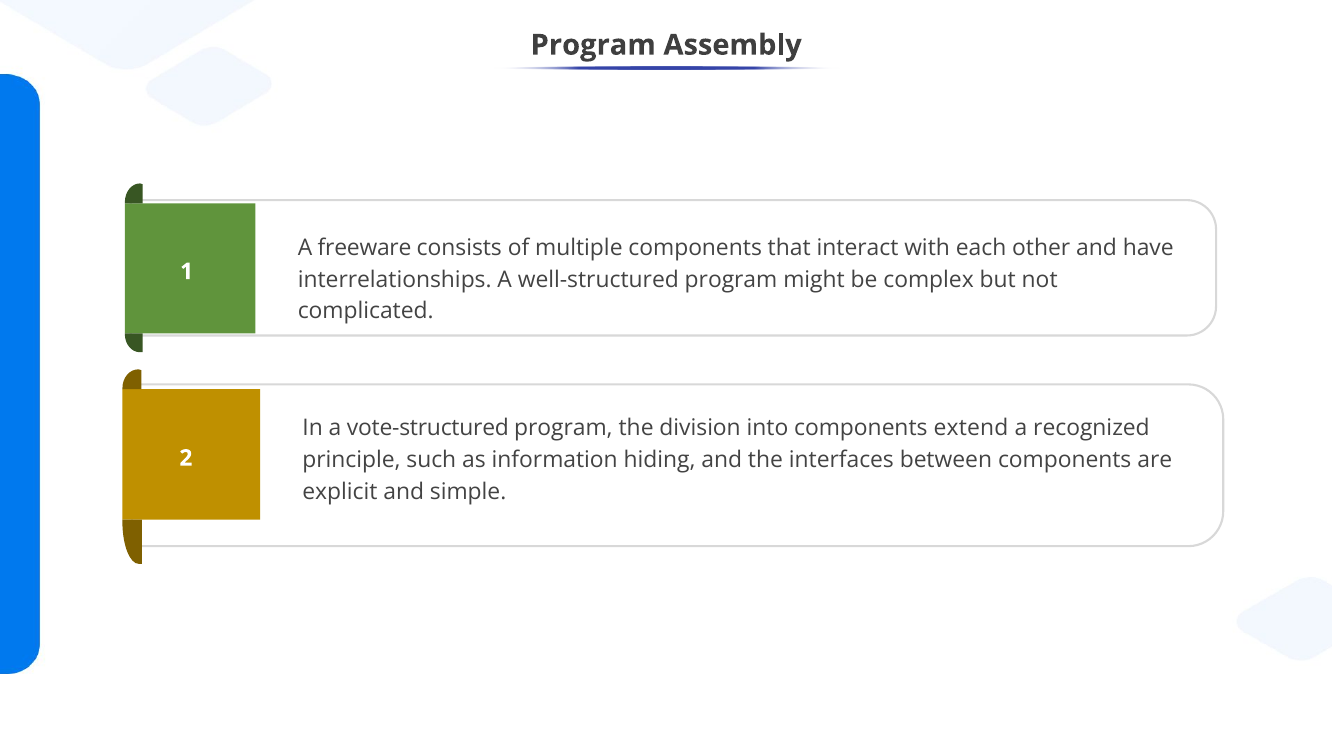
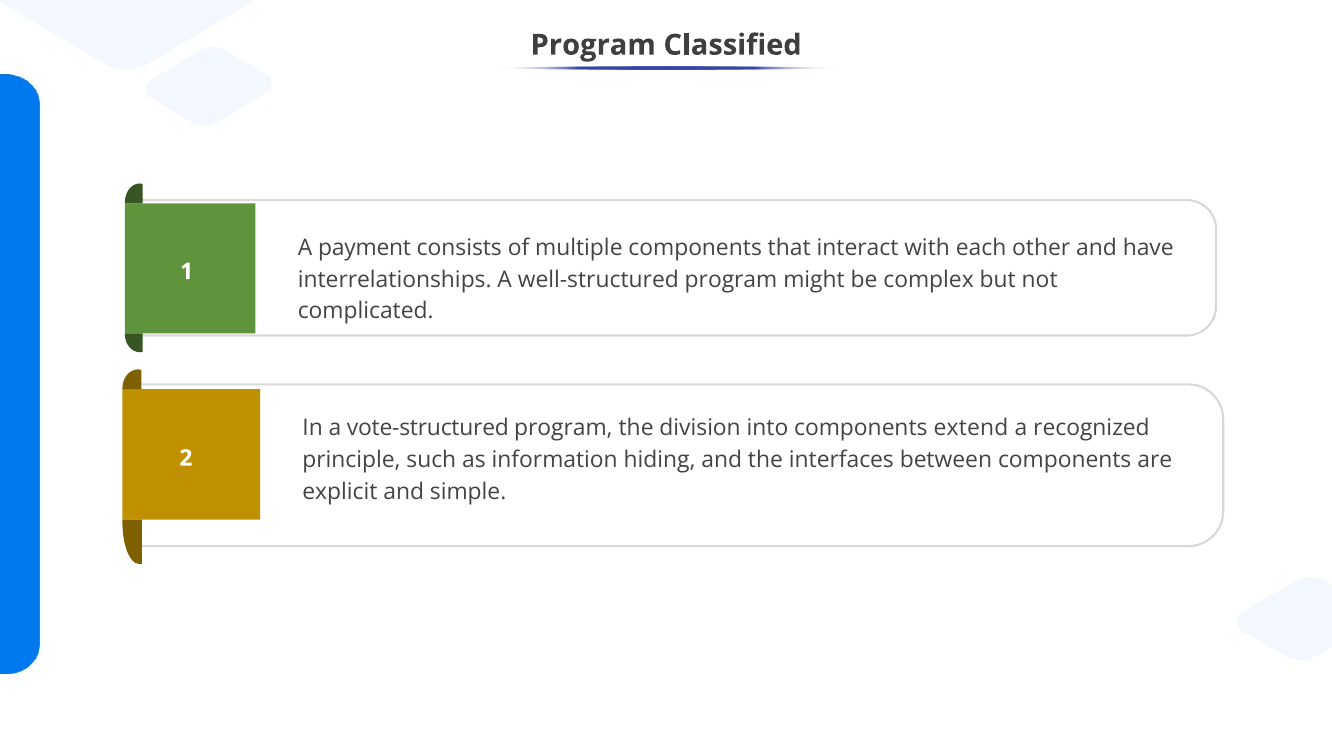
Assembly: Assembly -> Classified (733, 45)
freeware: freeware -> payment (365, 248)
